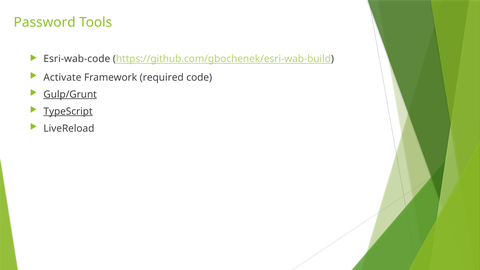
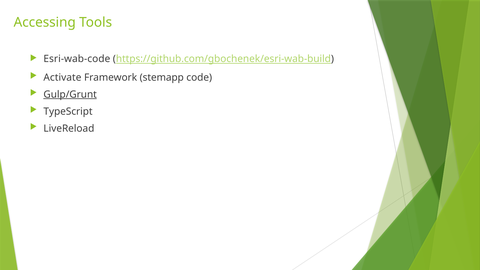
Password: Password -> Accessing (45, 22)
required: required -> stemapp (162, 77)
TypeScript underline: present -> none (68, 111)
